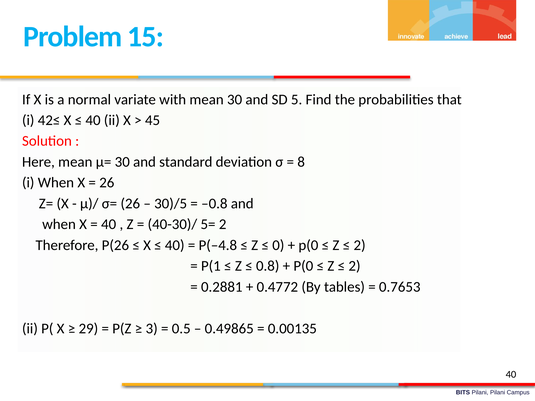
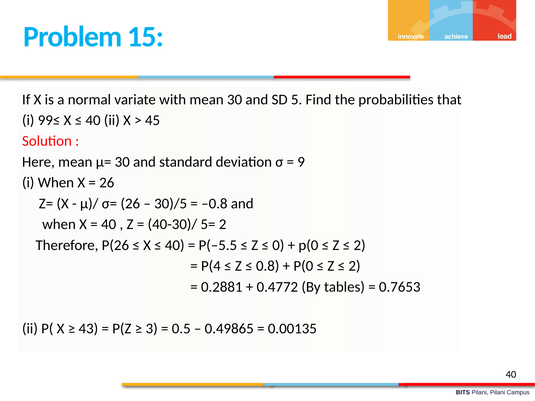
42≤: 42≤ -> 99≤ (49, 120)
8: 8 -> 9 (301, 162)
P(–4.8: P(–4.8 -> P(–5.5 (218, 245)
P(1: P(1 -> P(4 (211, 266)
29: 29 -> 43 (88, 329)
